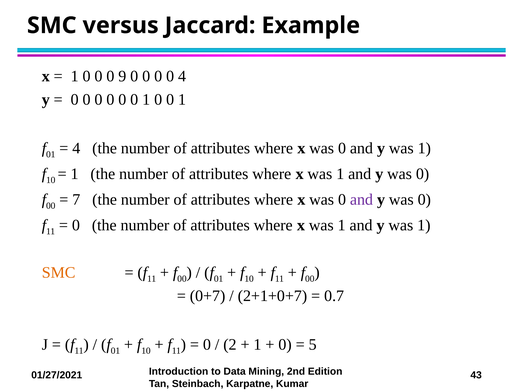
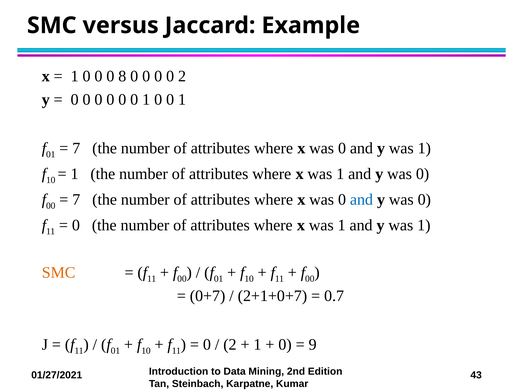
9: 9 -> 8 (122, 76)
0 4: 4 -> 2 (182, 76)
4: 4 -> 7 (76, 148)
and colour: purple -> blue (361, 200)
5: 5 -> 9 (313, 345)
